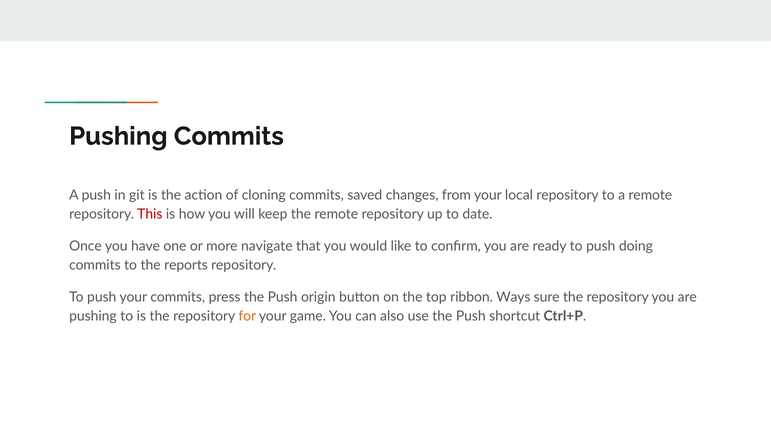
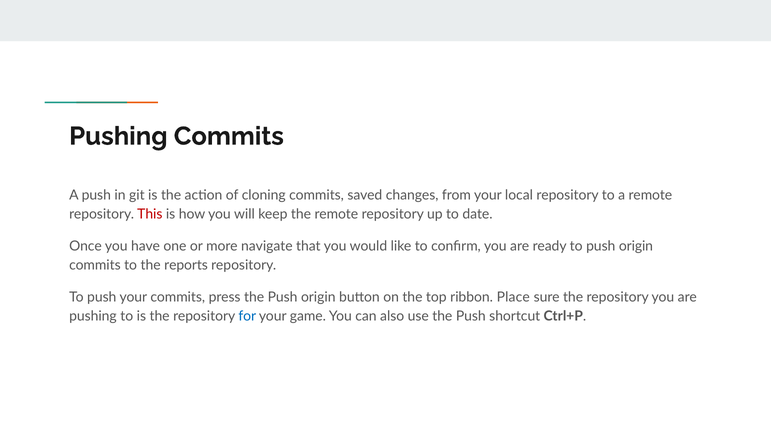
to push doing: doing -> origin (636, 246)
Ways: Ways -> Place (513, 297)
for colour: orange -> blue (247, 316)
